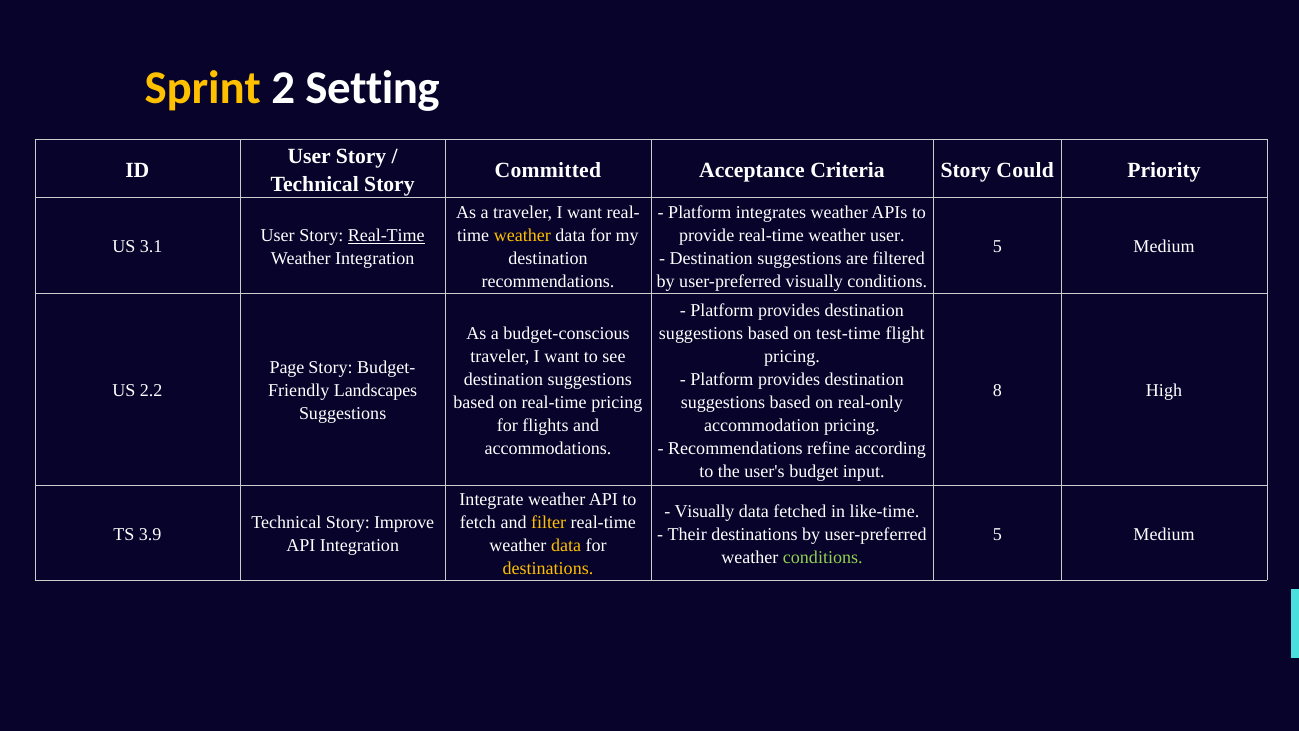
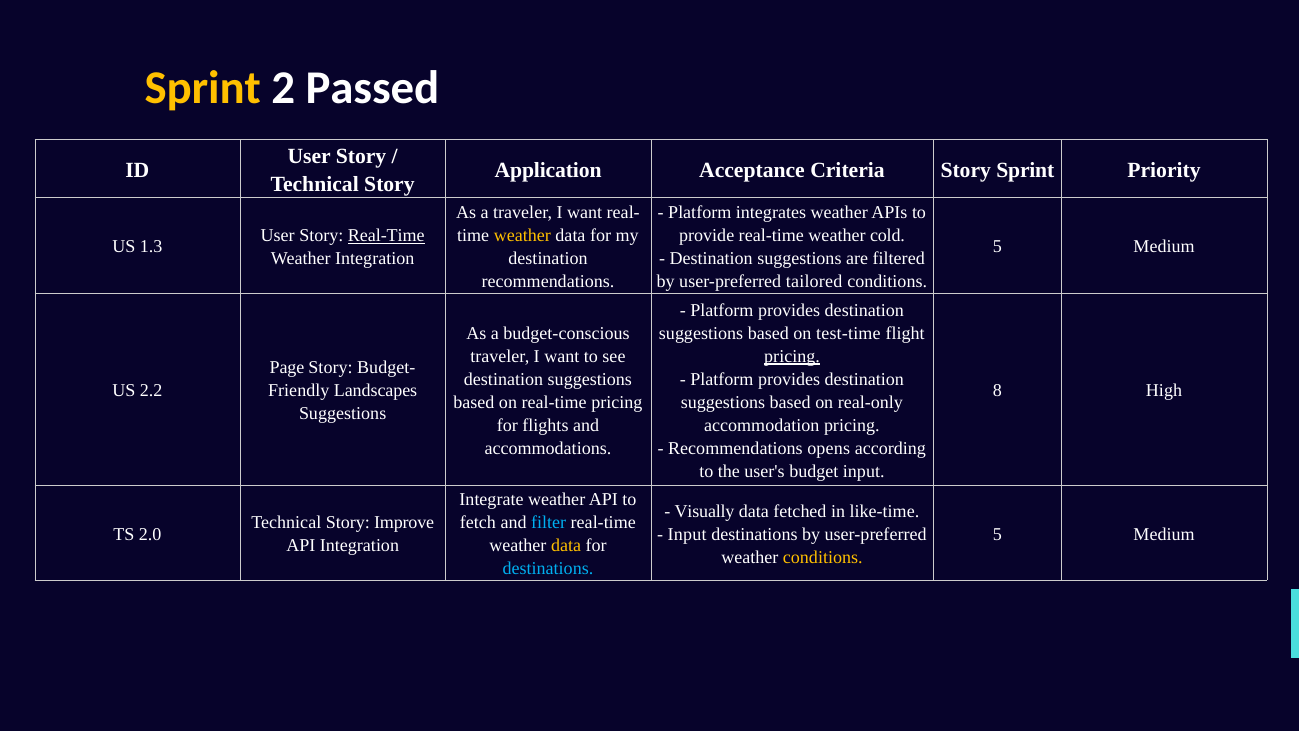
Setting: Setting -> Passed (372, 88)
Committed: Committed -> Application (548, 170)
Story Could: Could -> Sprint (1025, 170)
weather user: user -> cold (888, 235)
3.1: 3.1 -> 1.3 (151, 247)
user-preferred visually: visually -> tailored (814, 281)
pricing underline: none -> present (792, 356)
refine: refine -> opens (829, 448)
filter colour: yellow -> light blue (549, 522)
3.9: 3.9 -> 2.0 (150, 534)
Their: Their -> Input (687, 534)
conditions colour: light green -> yellow (823, 557)
destinations colour: yellow -> light blue (548, 568)
